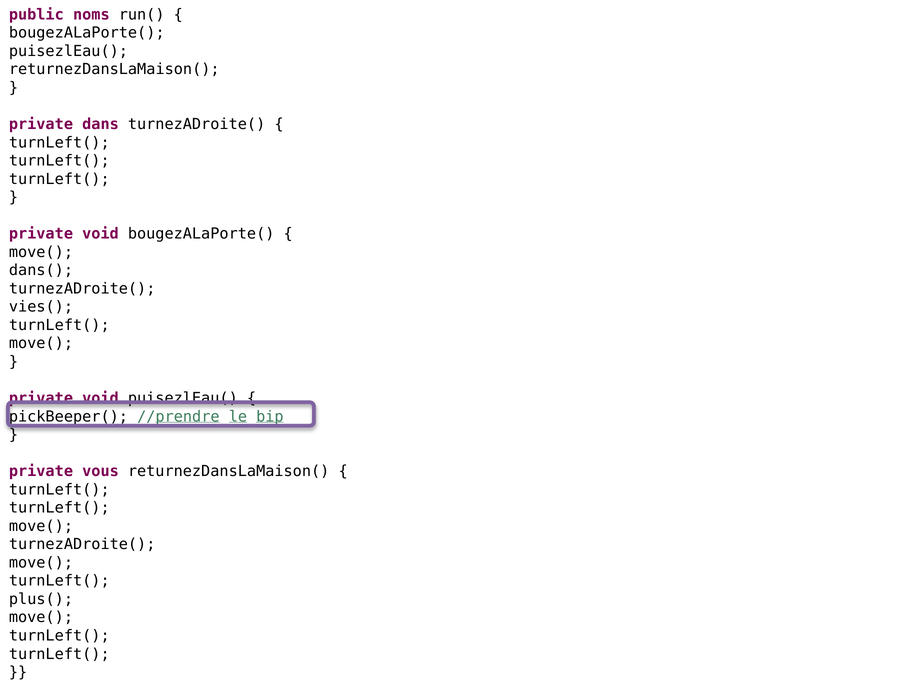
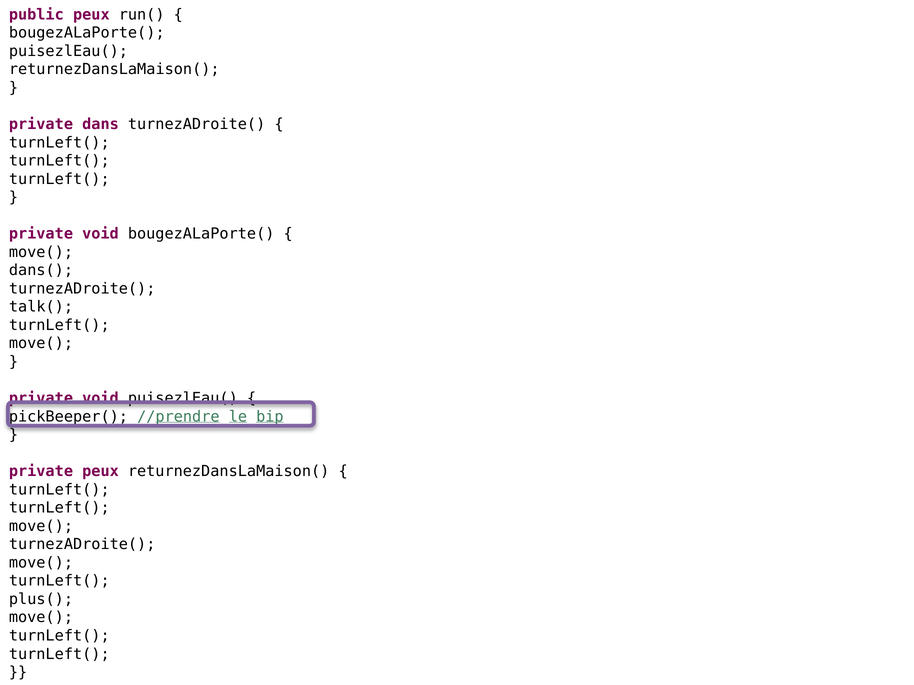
public noms: noms -> peux (91, 15)
vies(: vies( -> talk( (41, 307)
private vous: vous -> peux (101, 472)
